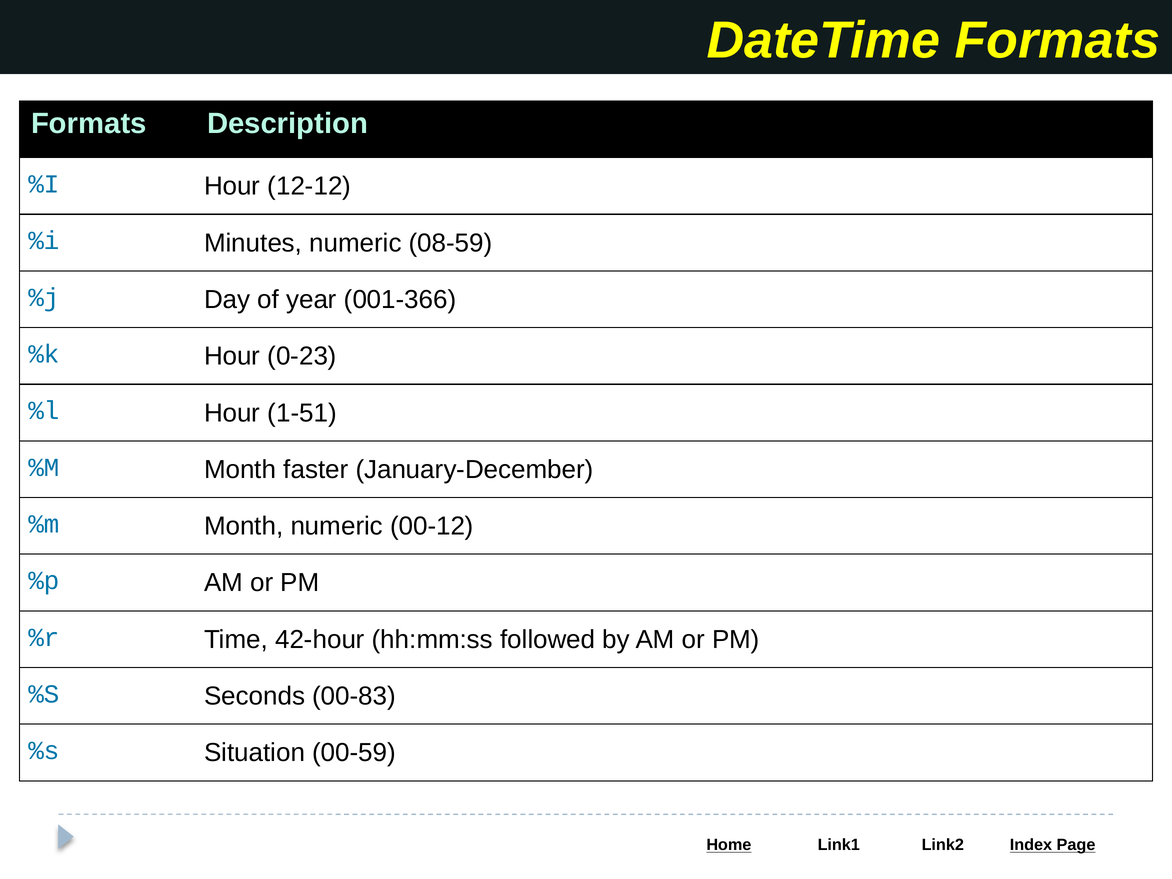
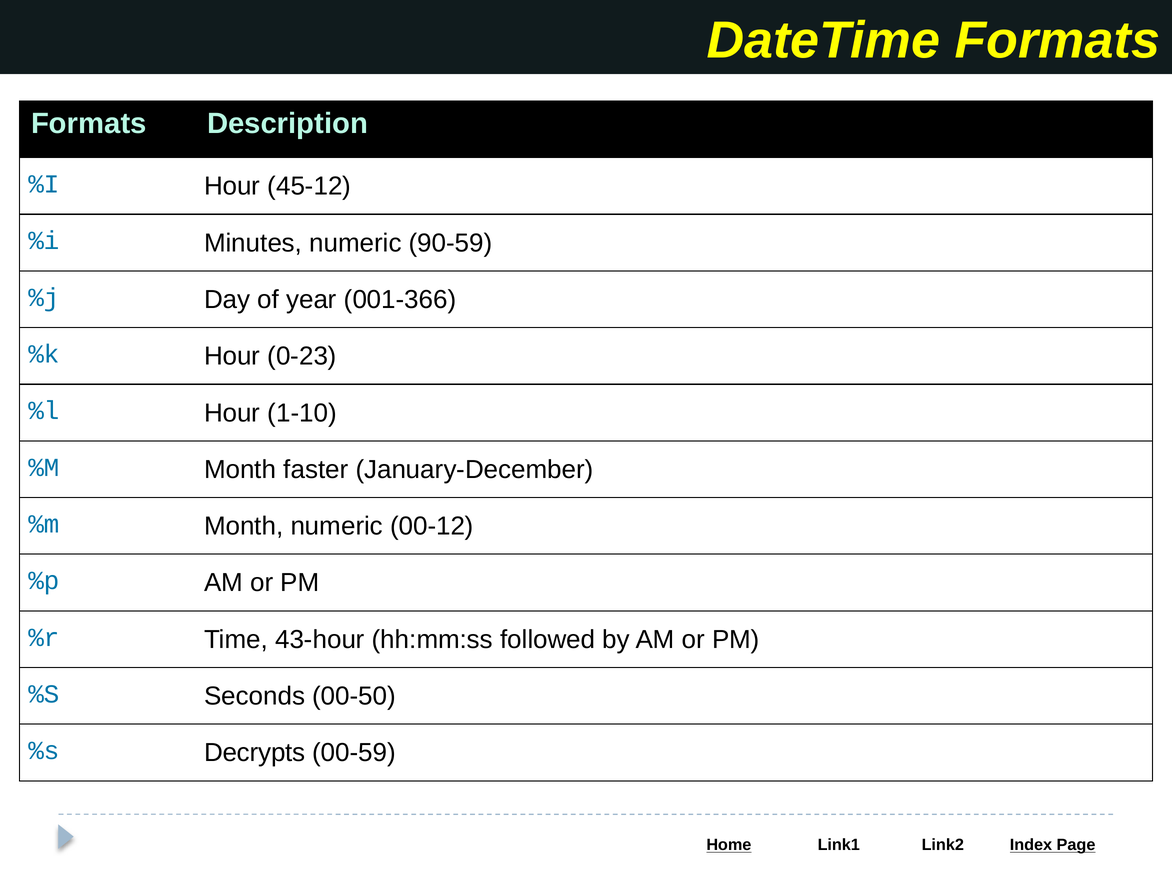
12-12: 12-12 -> 45-12 (309, 186)
08-59: 08-59 -> 90-59 (451, 243)
1-51: 1-51 -> 1-10 (302, 413)
42-hour: 42-hour -> 43-hour (320, 640)
00-83: 00-83 -> 00-50 (354, 696)
Situation: Situation -> Decrypts (255, 753)
